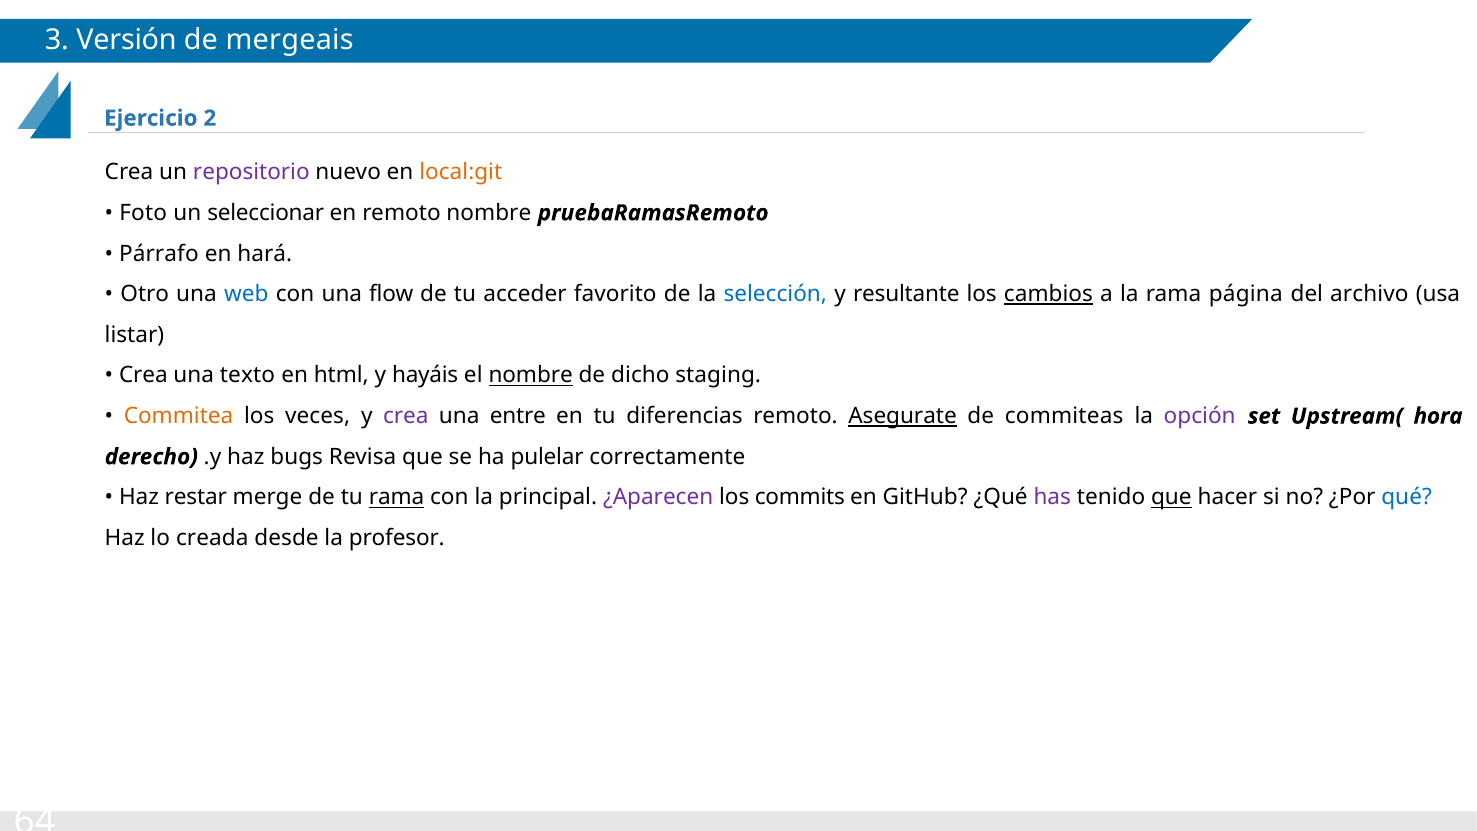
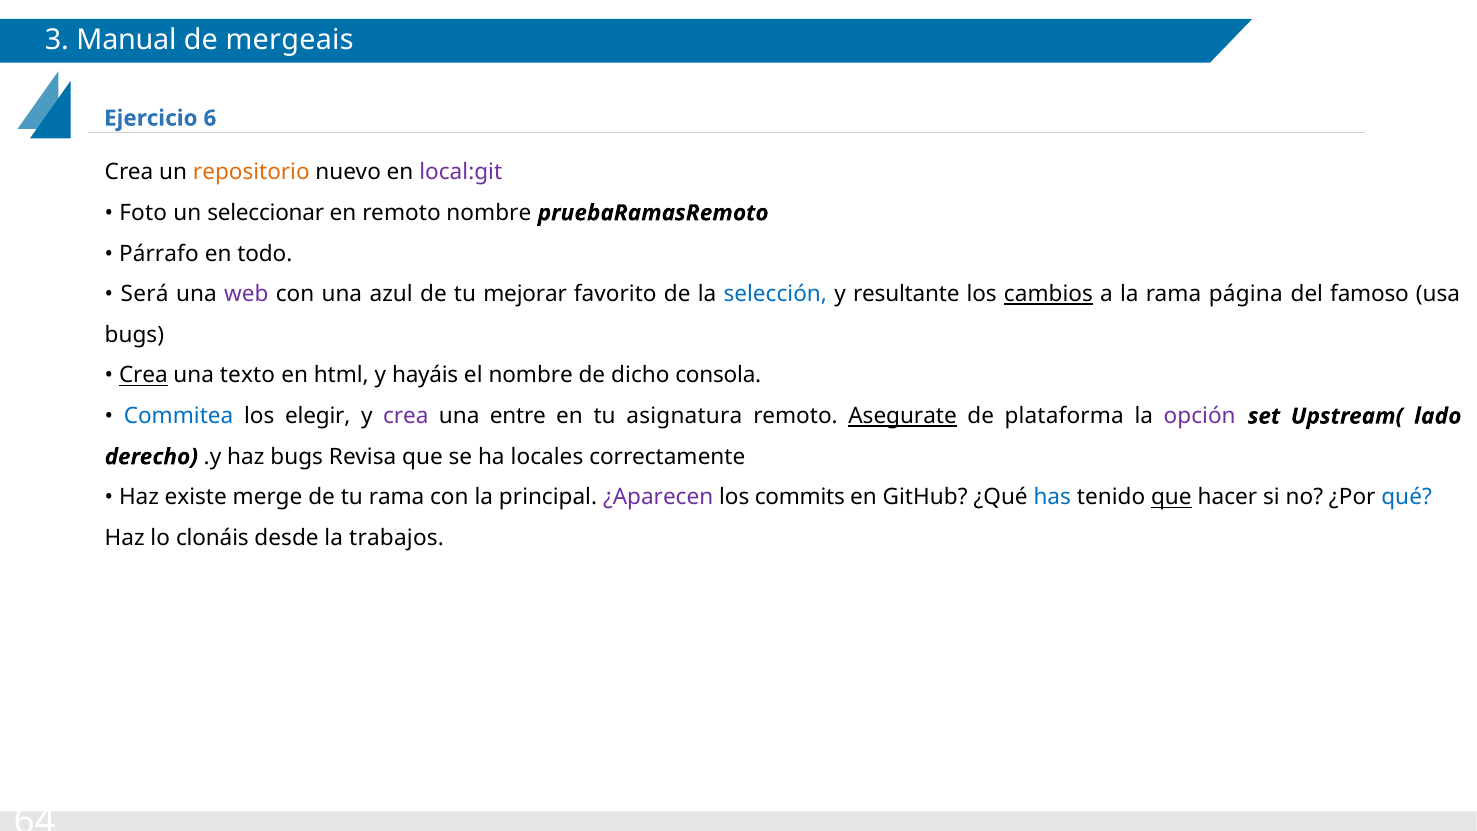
Versión: Versión -> Manual (126, 40)
2: 2 -> 6 (210, 118)
repositorio colour: purple -> orange (251, 172)
local:git colour: orange -> purple (461, 172)
hará: hará -> todo (265, 254)
Otro: Otro -> Será (145, 294)
web colour: blue -> purple (246, 294)
flow: flow -> azul (391, 294)
acceder: acceder -> mejorar (525, 294)
archivo: archivo -> famoso (1370, 294)
listar: listar -> bugs (134, 335)
Crea underline: none -> present (143, 375)
nombre underline: present -> none (531, 375)
staging: staging -> consola (718, 375)
Commitea colour: orange -> blue (179, 416)
veces: veces -> elegir (318, 416)
diferencias: diferencias -> asignatura (684, 416)
commiteas: commiteas -> plataforma (1064, 416)
hora: hora -> lado (1438, 416)
pulelar: pulelar -> locales (547, 457)
restar: restar -> existe (196, 497)
rama underline: present -> none (397, 497)
has colour: purple -> blue (1052, 497)
creada: creada -> clonáis (212, 538)
profesor: profesor -> trabajos (397, 538)
